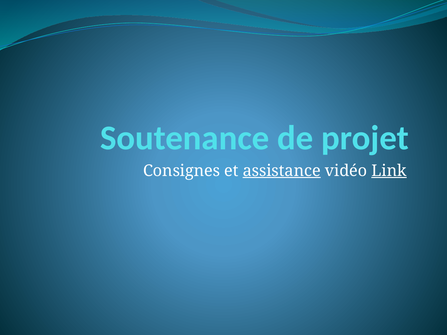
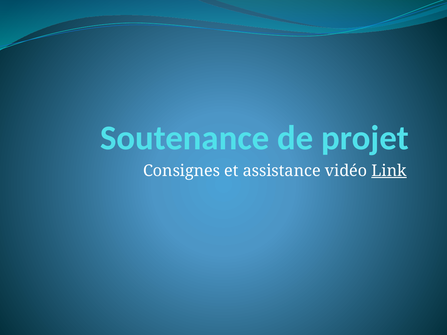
assistance underline: present -> none (282, 171)
